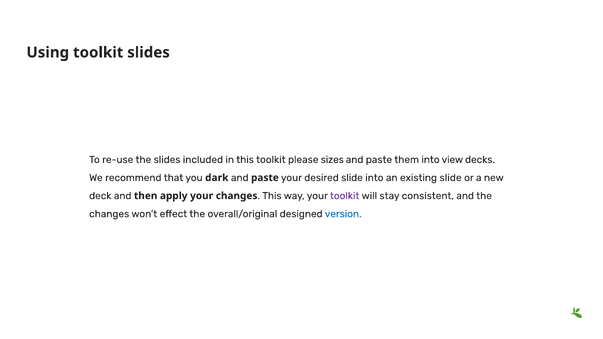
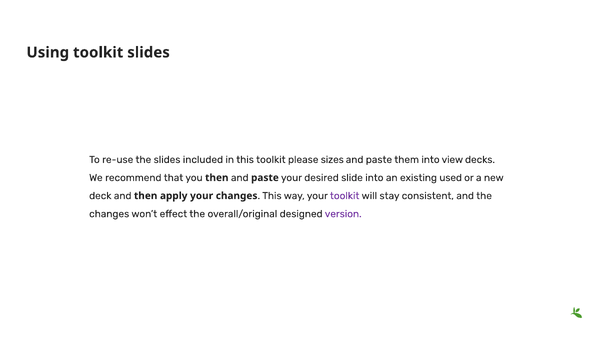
you dark: dark -> then (217, 178)
existing slide: slide -> used (451, 178)
version colour: blue -> purple (343, 214)
